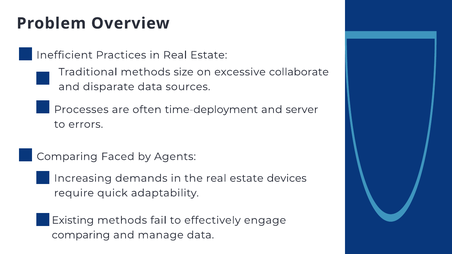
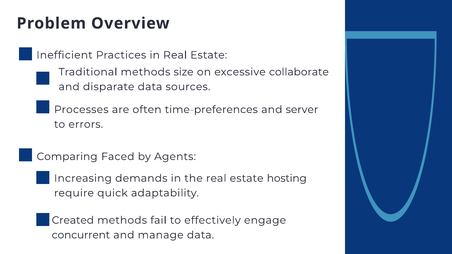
time-deployment: time-deployment -> time-preferences (211, 110)
devices: devices -> hosting (287, 178)
Existing: Existing -> Created (73, 220)
comparing: comparing -> concurrent (81, 235)
